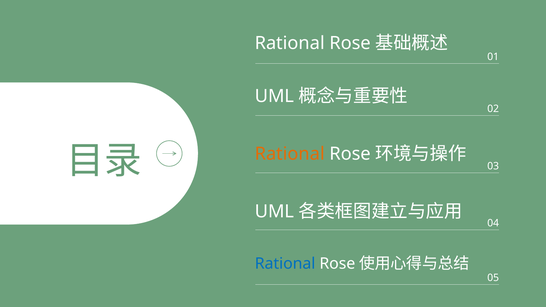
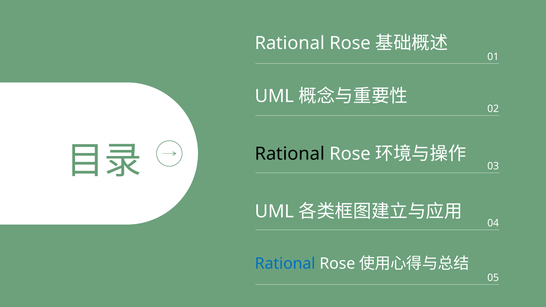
Rational colour: orange -> black (290, 154)
